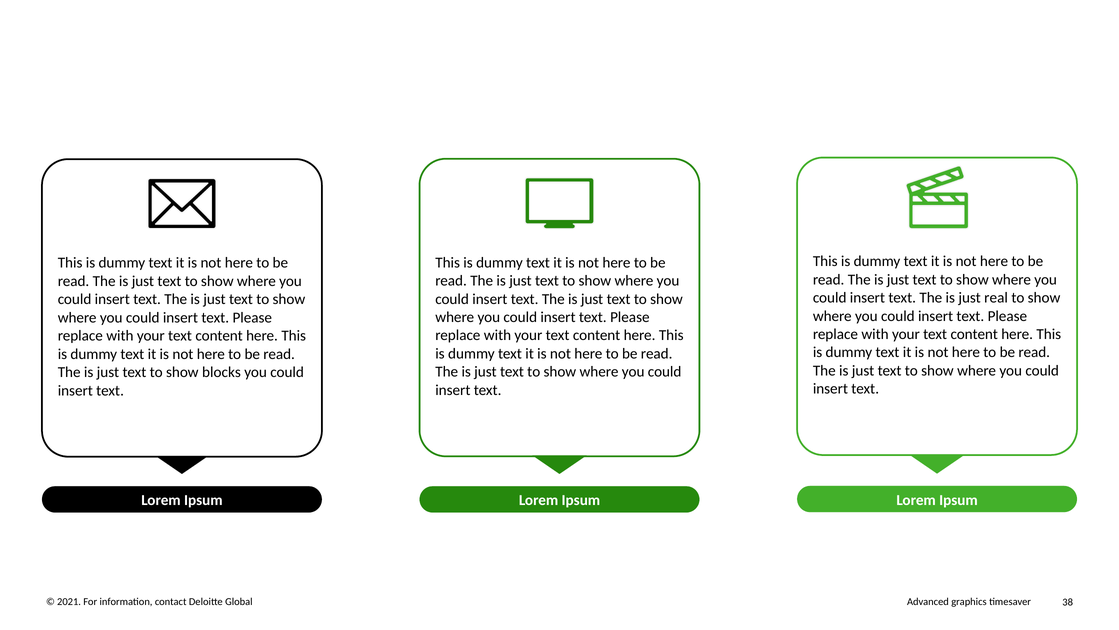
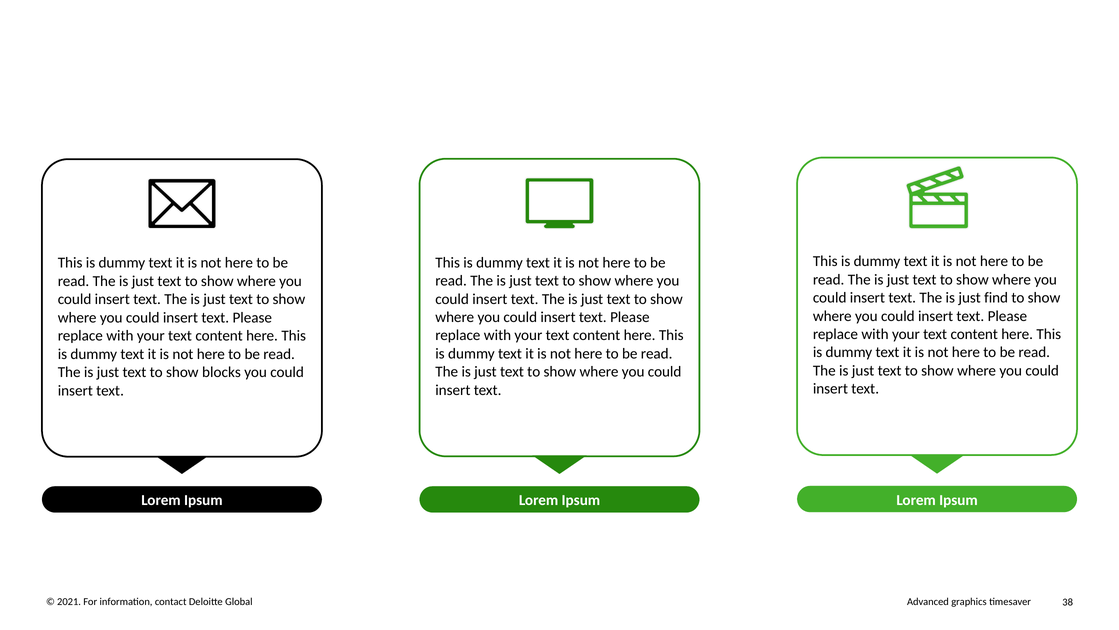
real: real -> find (996, 298)
